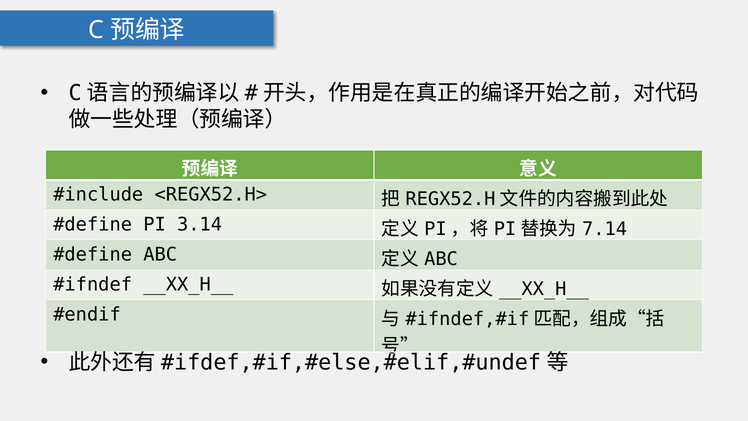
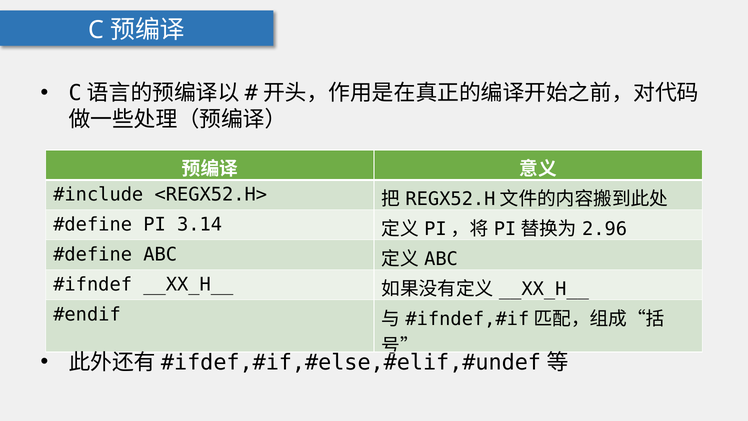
7.14: 7.14 -> 2.96 (605, 229)
